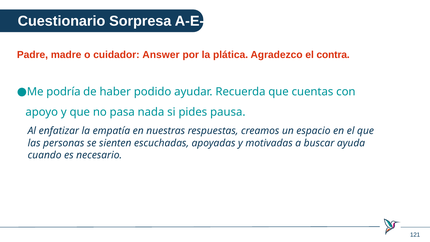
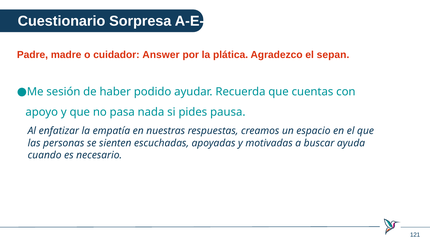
contra: contra -> sepan (333, 55)
podría: podría -> sesión (63, 92)
